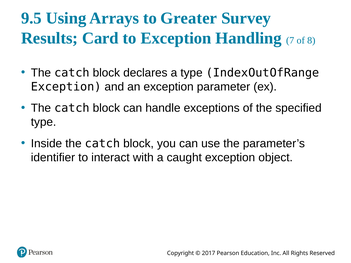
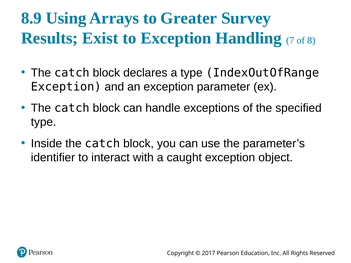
9.5: 9.5 -> 8.9 (31, 18)
Card: Card -> Exist (100, 38)
